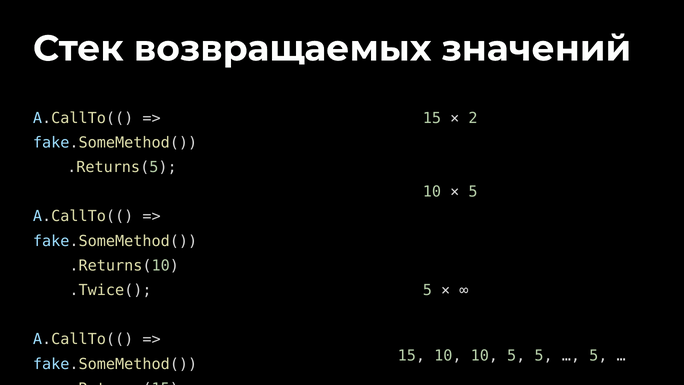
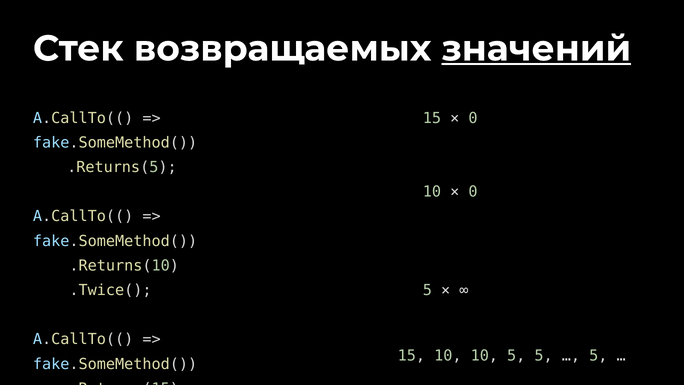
значений underline: none -> present (536, 49)
2: 2 -> 0 (473, 118)
5: 5 -> 0 (473, 192)
